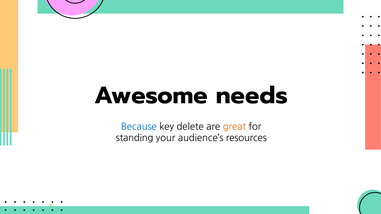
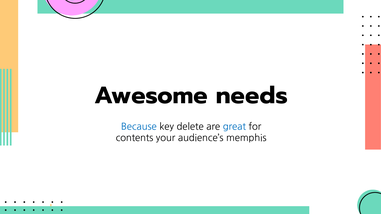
great colour: orange -> blue (234, 127)
standing: standing -> contents (135, 138)
resources: resources -> memphis (246, 138)
